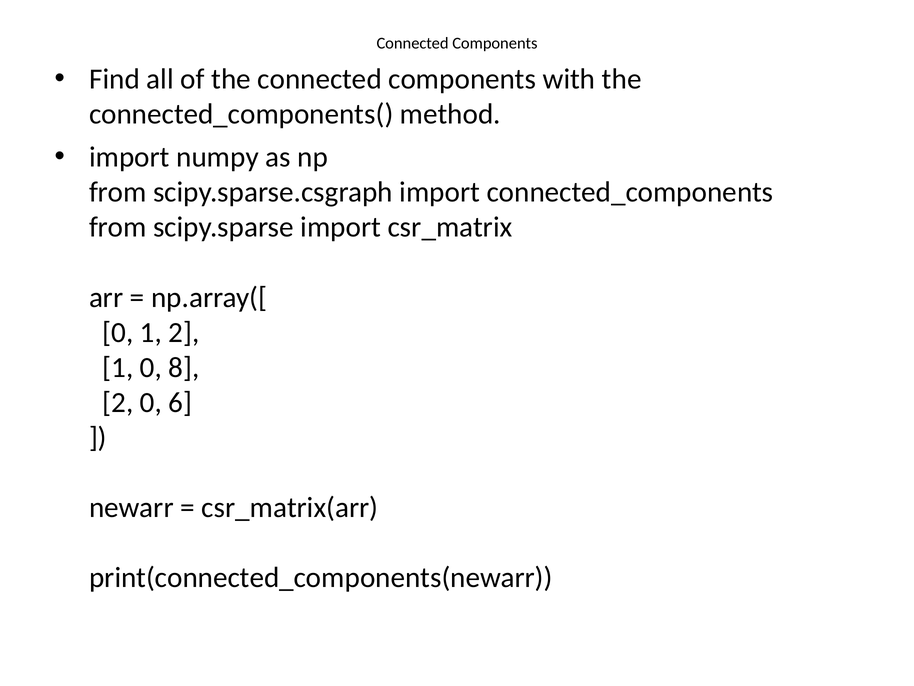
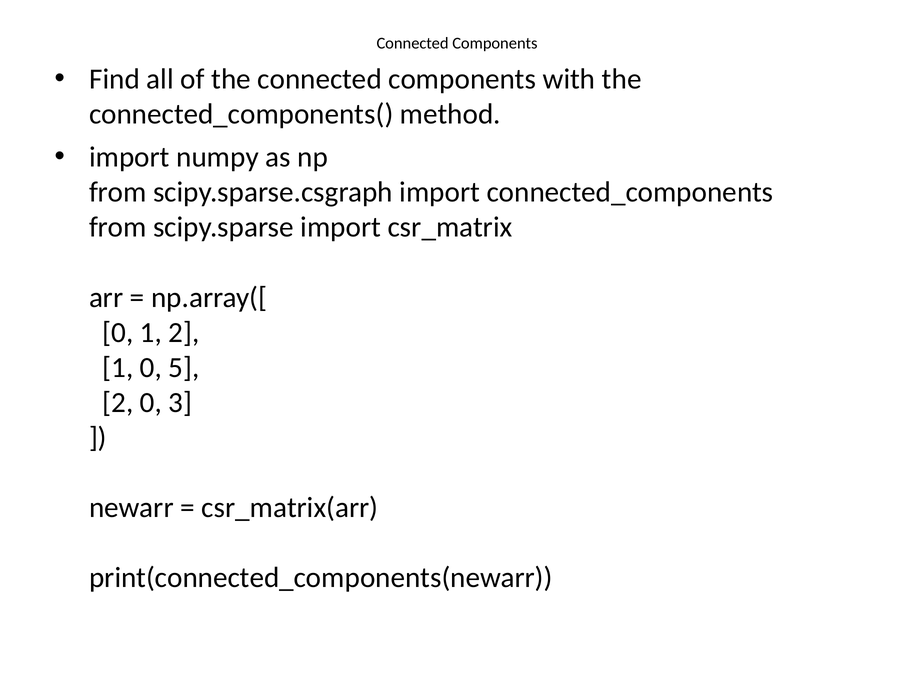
8: 8 -> 5 (184, 367)
6: 6 -> 3 (180, 402)
